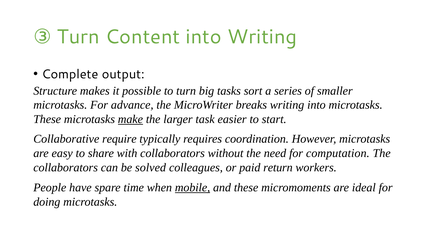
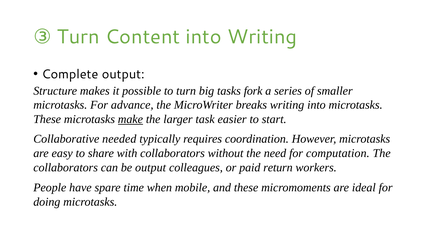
sort: sort -> fork (253, 91)
require: require -> needed (119, 139)
be solved: solved -> output (151, 167)
mobile underline: present -> none (193, 187)
